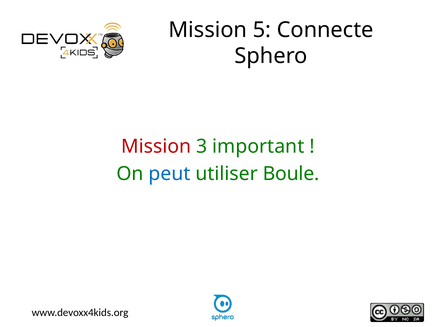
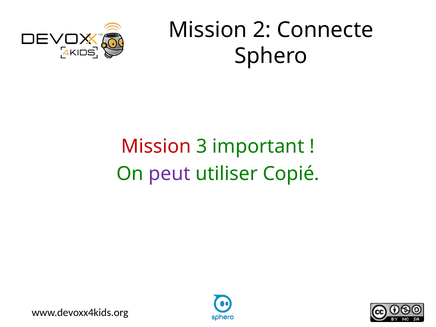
5: 5 -> 2 (262, 30)
peut colour: blue -> purple (170, 174)
Boule: Boule -> Copié (291, 174)
